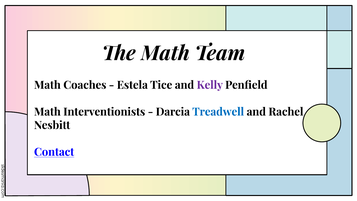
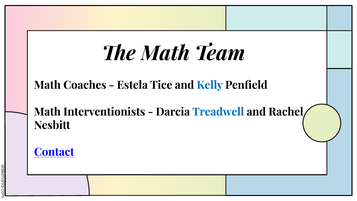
Kelly colour: purple -> blue (210, 85)
